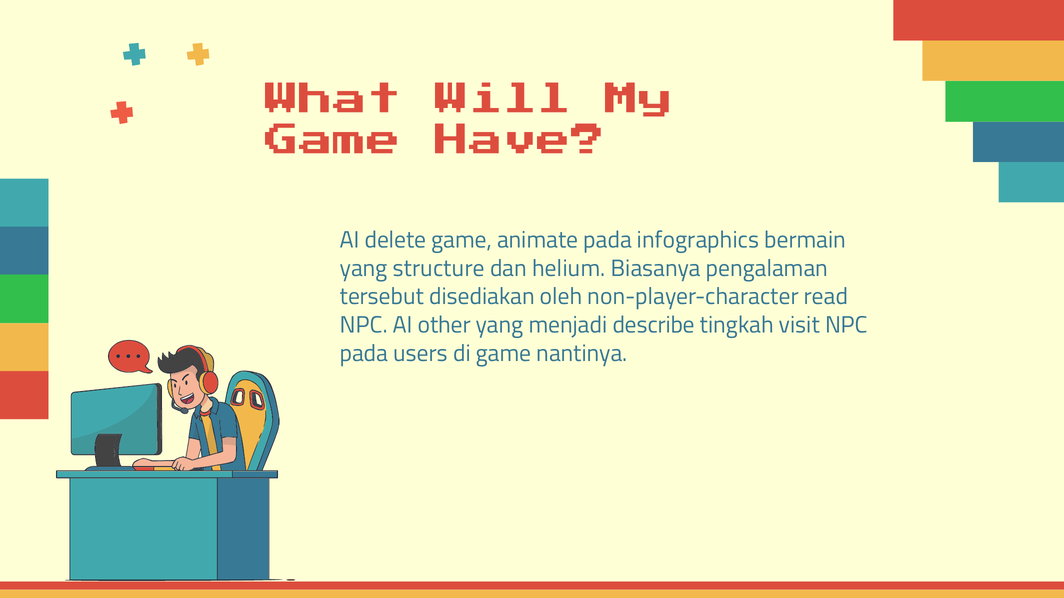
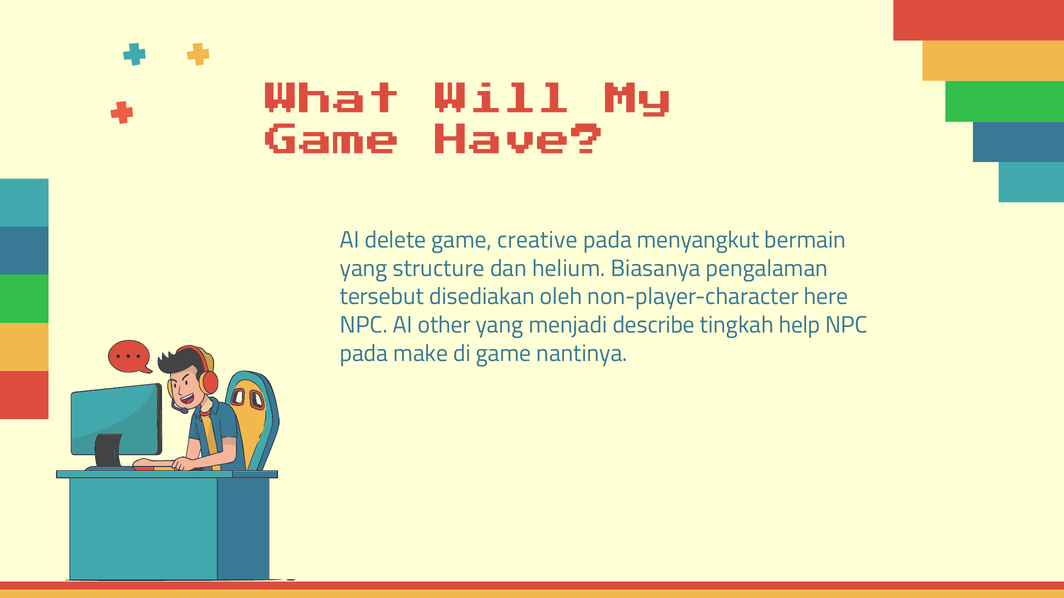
animate: animate -> creative (538, 240)
infographics: infographics -> menyangkut (698, 240)
read: read -> here (826, 297)
visit: visit -> help (799, 325)
users: users -> make (421, 354)
